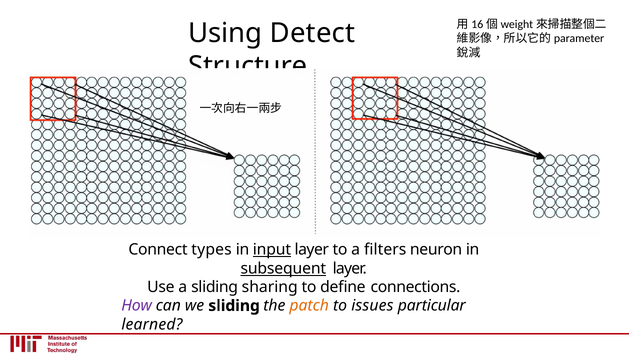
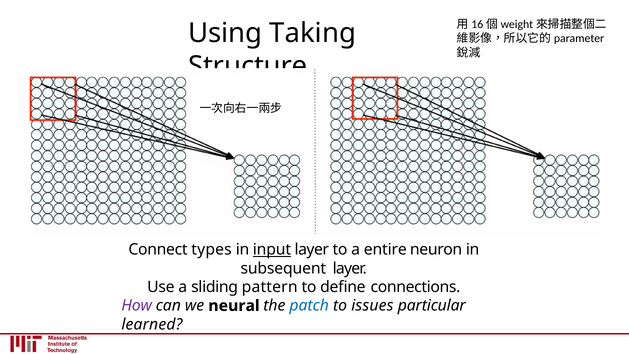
Detect: Detect -> Taking (313, 33)
filters: filters -> entire (385, 250)
subsequent underline: present -> none (283, 268)
sharing: sharing -> pattern (270, 287)
we sliding: sliding -> neural (234, 306)
patch colour: orange -> blue (309, 306)
